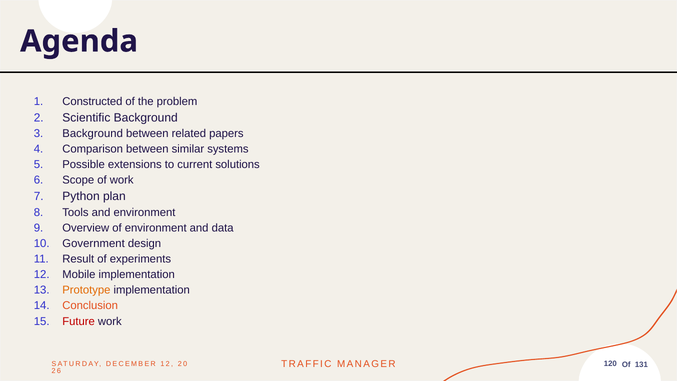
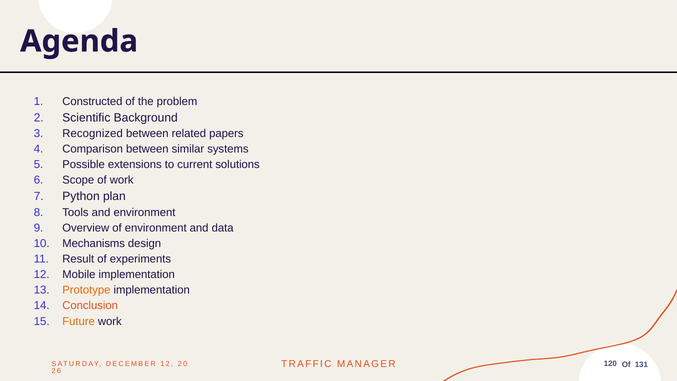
Background: Background -> Recognized (93, 134)
Government: Government -> Mechanisms (94, 243)
Future colour: red -> orange (79, 321)
